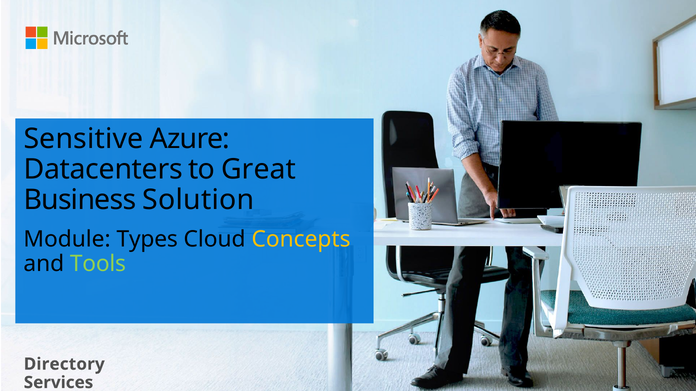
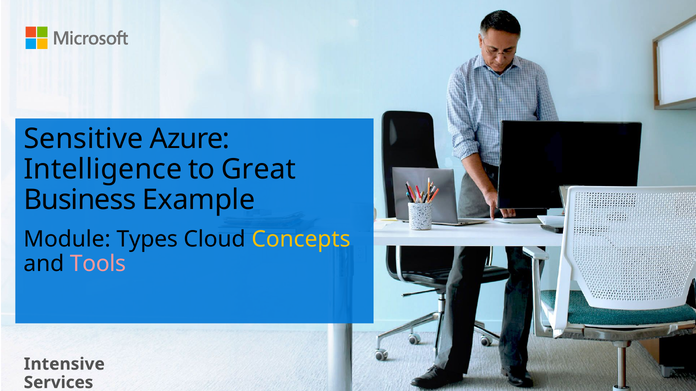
Datacenters: Datacenters -> Intelligence (103, 170)
Solution: Solution -> Example (199, 200)
Tools colour: light green -> pink (98, 264)
Directory: Directory -> Intensive (64, 364)
